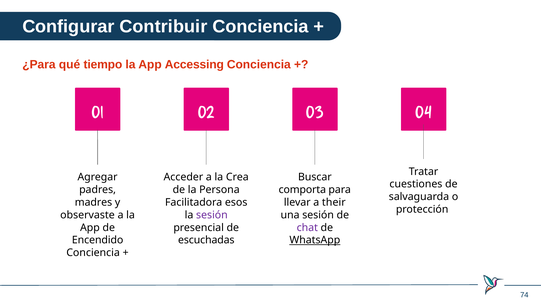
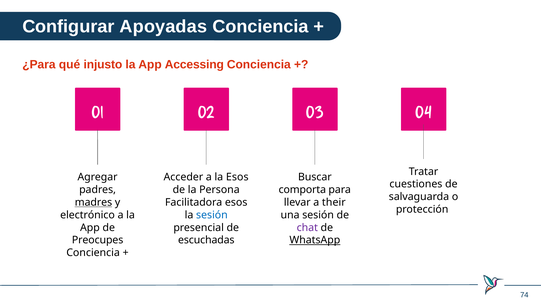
Contribuir: Contribuir -> Apoyadas (163, 26)
tiempo: tiempo -> injusto (103, 65)
la Crea: Crea -> Esos (237, 177)
madres underline: none -> present (93, 203)
observaste: observaste -> electrónico (88, 215)
sesión colour: purple -> blue (212, 215)
Encendido: Encendido -> Preocupes (98, 240)
